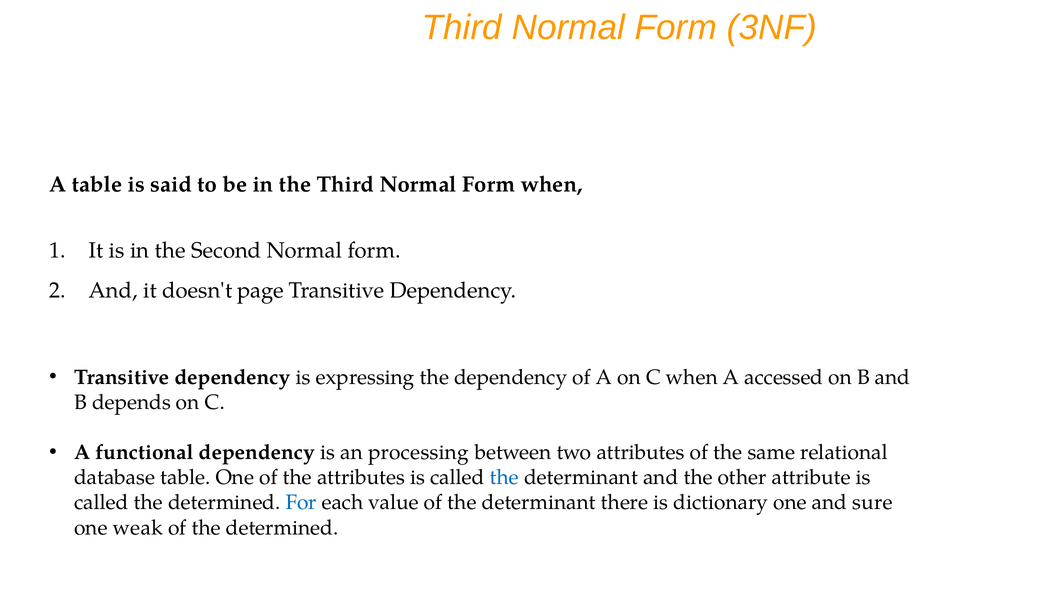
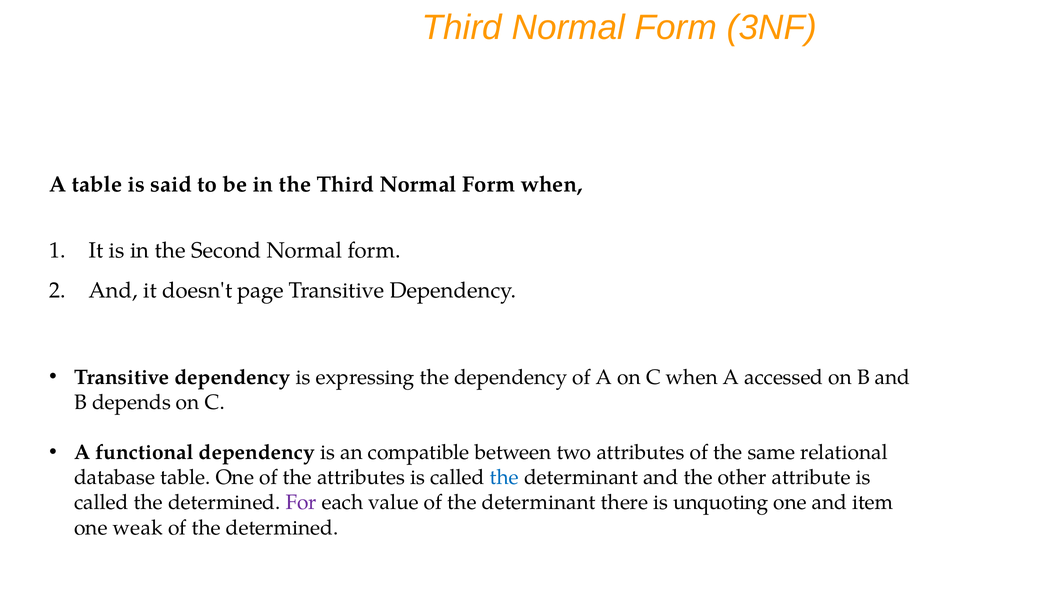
processing: processing -> compatible (419, 452)
For colour: blue -> purple (301, 503)
dictionary: dictionary -> unquoting (721, 503)
sure: sure -> item (873, 503)
